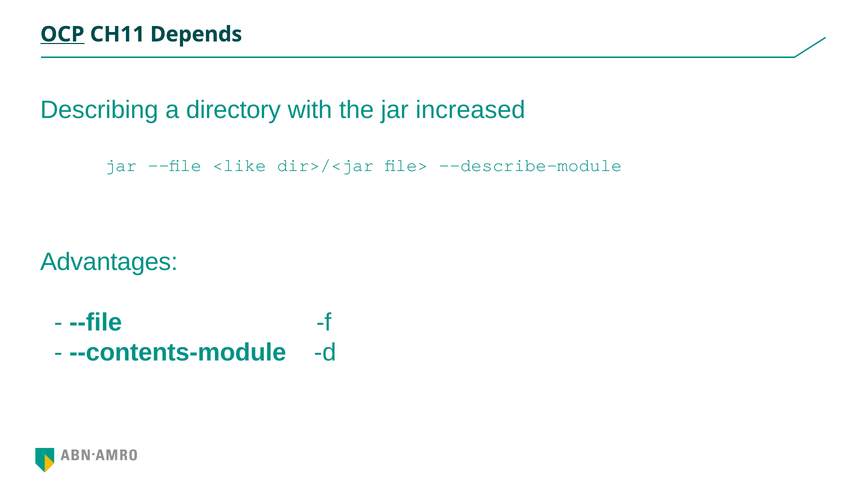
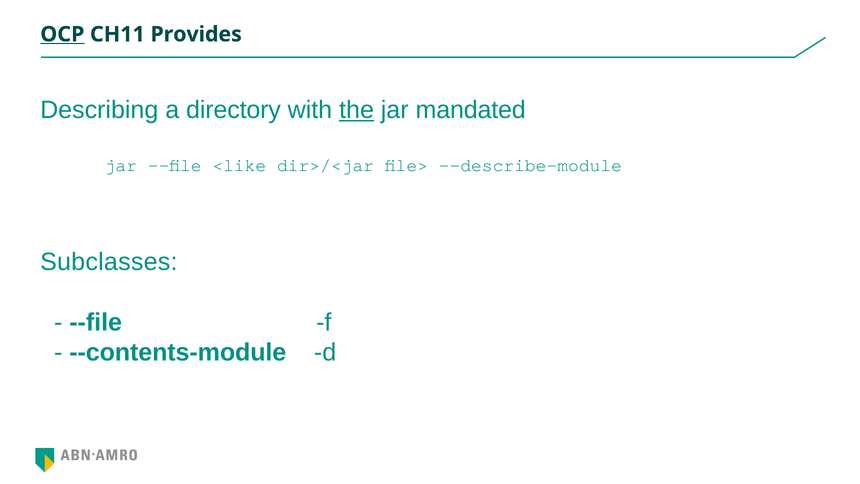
Depends: Depends -> Provides (196, 34)
the underline: none -> present (357, 110)
increased: increased -> mandated (471, 110)
Advantages: Advantages -> Subclasses (109, 262)
